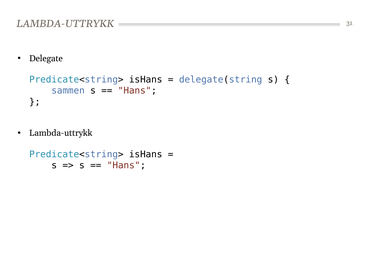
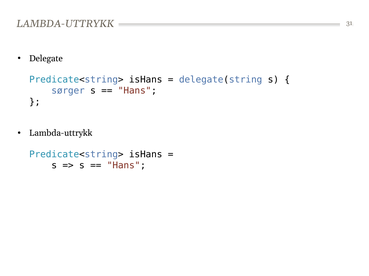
sammen: sammen -> sørger (68, 91)
